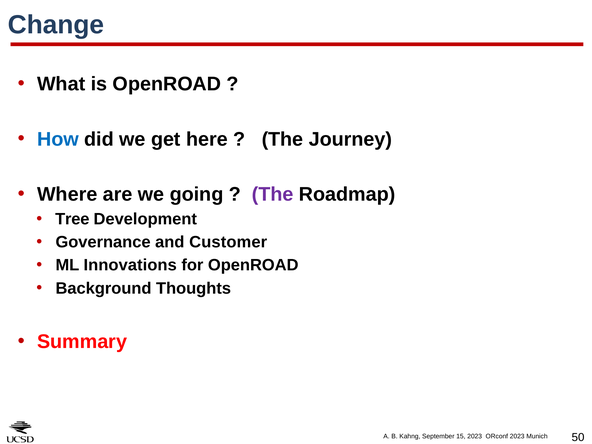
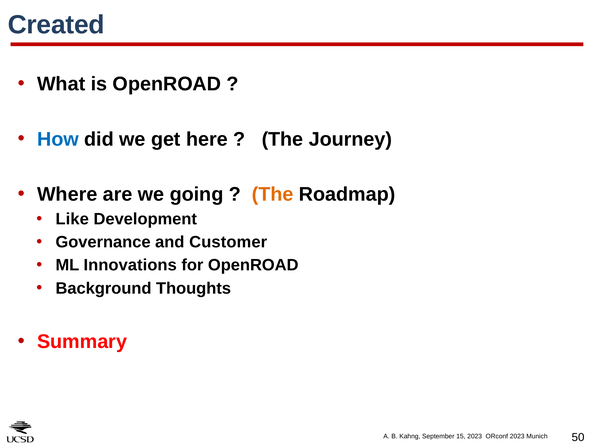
Change: Change -> Created (56, 25)
The colour: purple -> orange (273, 194)
Tree: Tree -> Like (72, 219)
